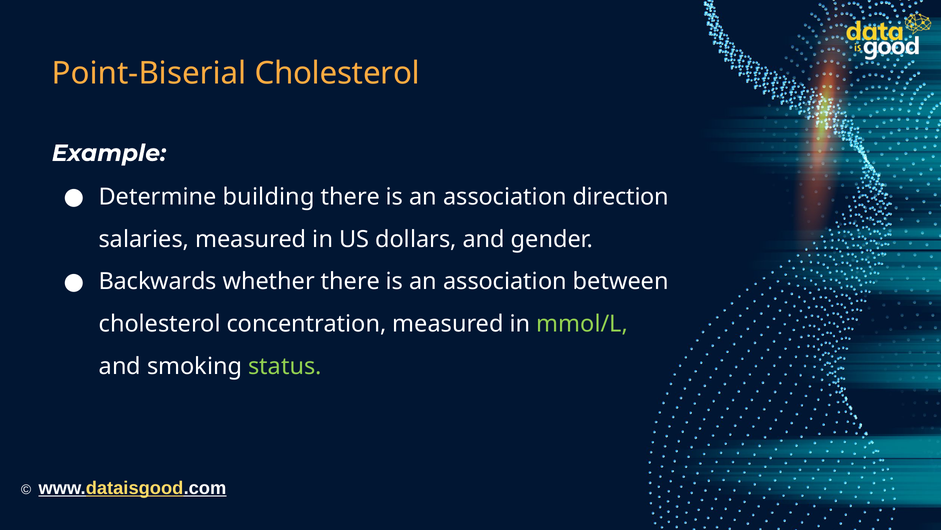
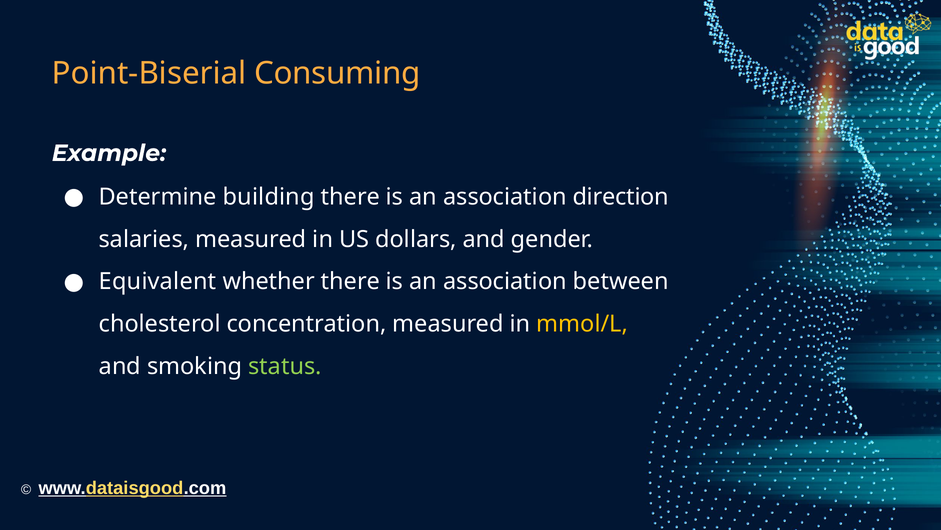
Point-Biserial Cholesterol: Cholesterol -> Consuming (337, 73)
Backwards: Backwards -> Equivalent (158, 281)
mmol/L colour: light green -> yellow (582, 324)
